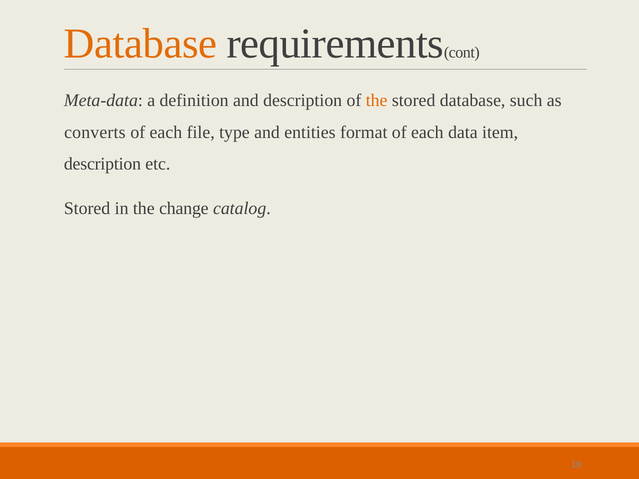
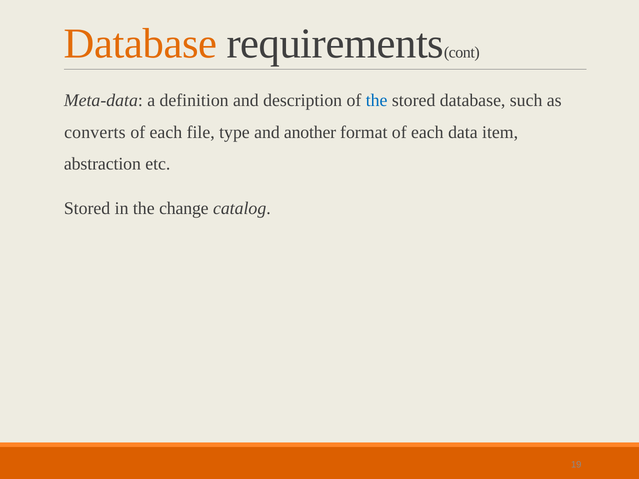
the colour: orange -> blue (377, 100)
entities: entities -> another (310, 132)
description: description -> abstraction (102, 164)
